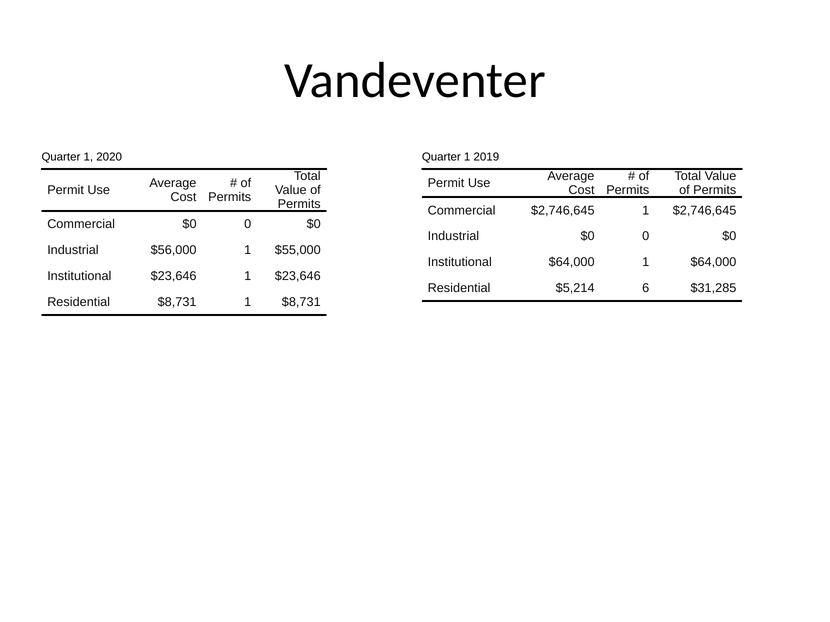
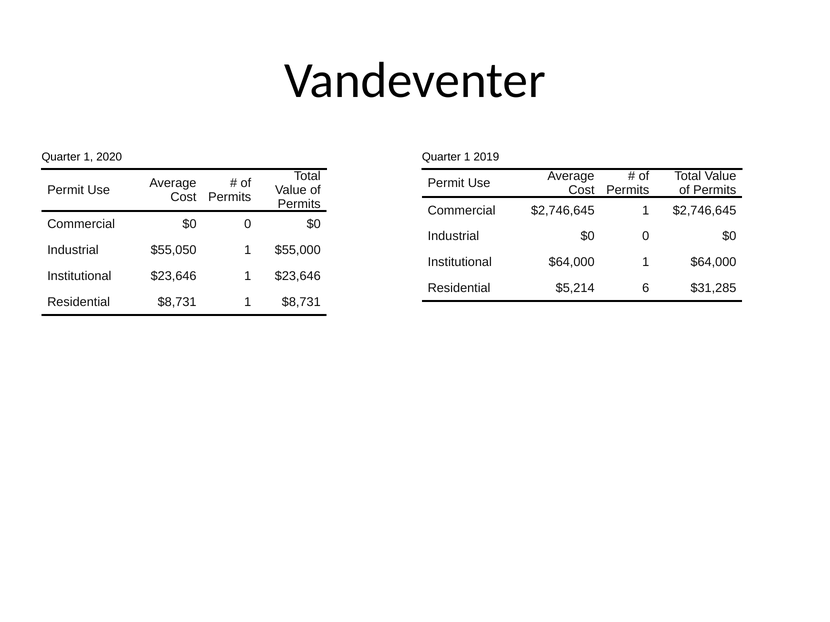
$56,000: $56,000 -> $55,050 (174, 250)
